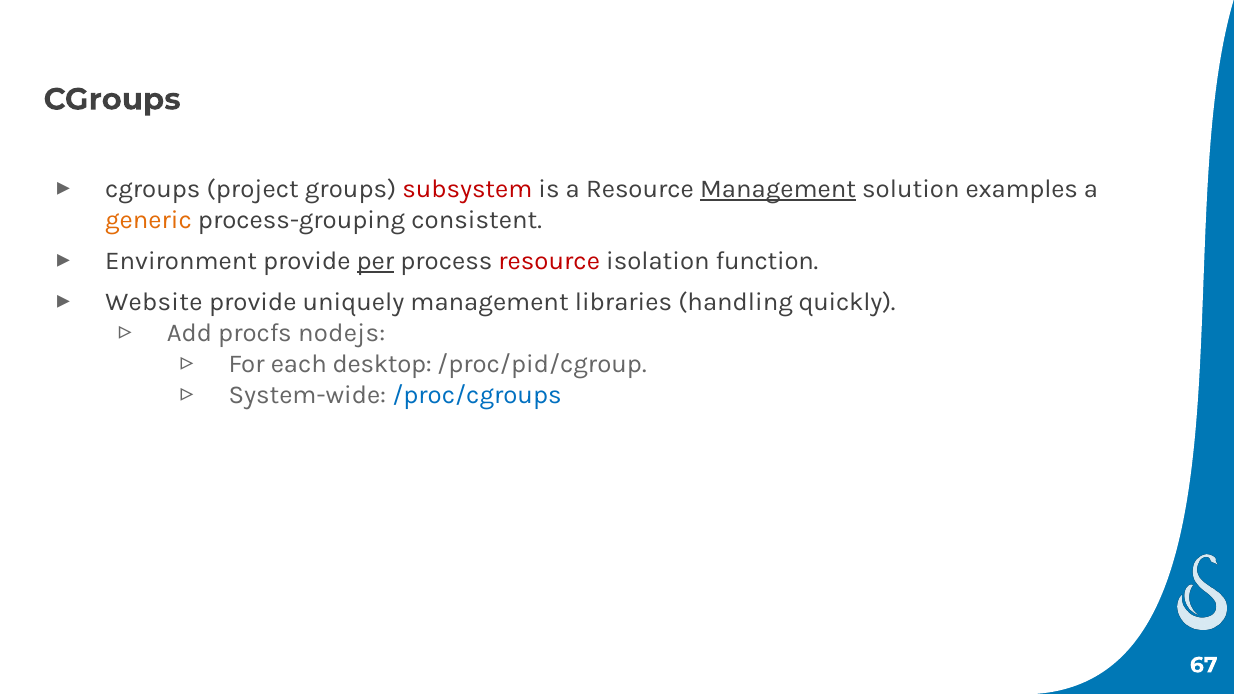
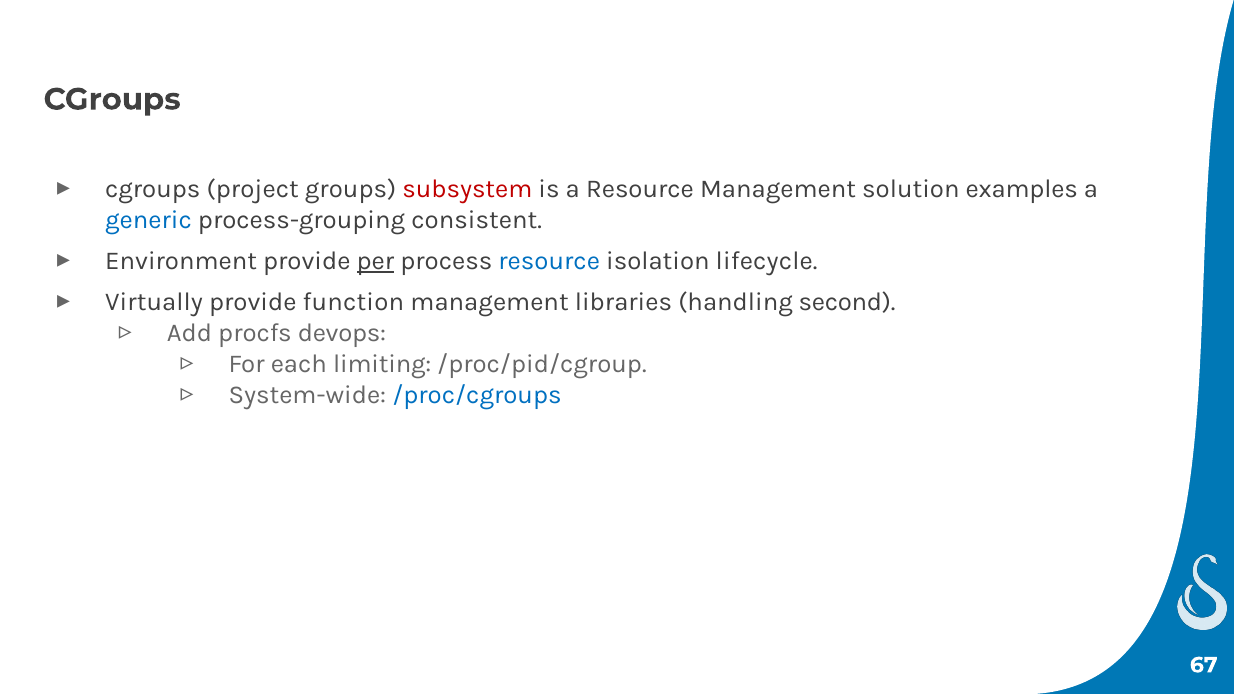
Management underline: present -> none (778, 189)
generic colour: orange -> blue (148, 220)
resource colour: red -> blue (549, 261)
function: function -> lifecycle (767, 261)
Website: Website -> Virtually (154, 302)
uniquely: uniquely -> function (353, 302)
quickly: quickly -> second (847, 302)
nodejs: nodejs -> devops (342, 333)
desktop: desktop -> limiting (382, 364)
